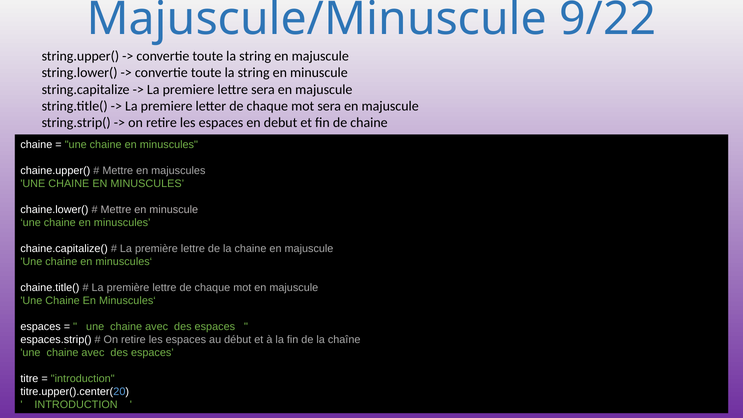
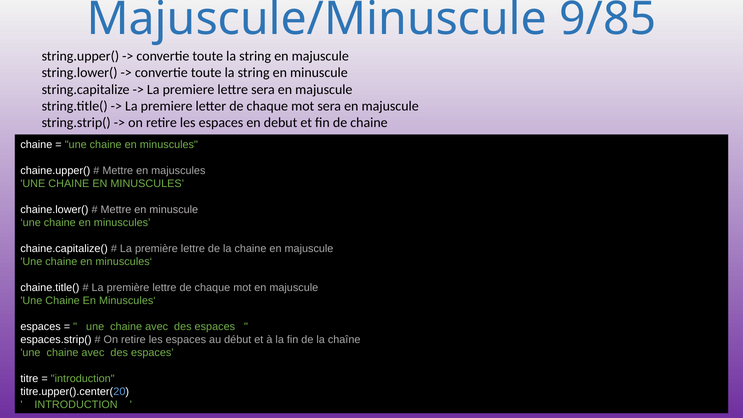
9/22: 9/22 -> 9/85 (608, 19)
